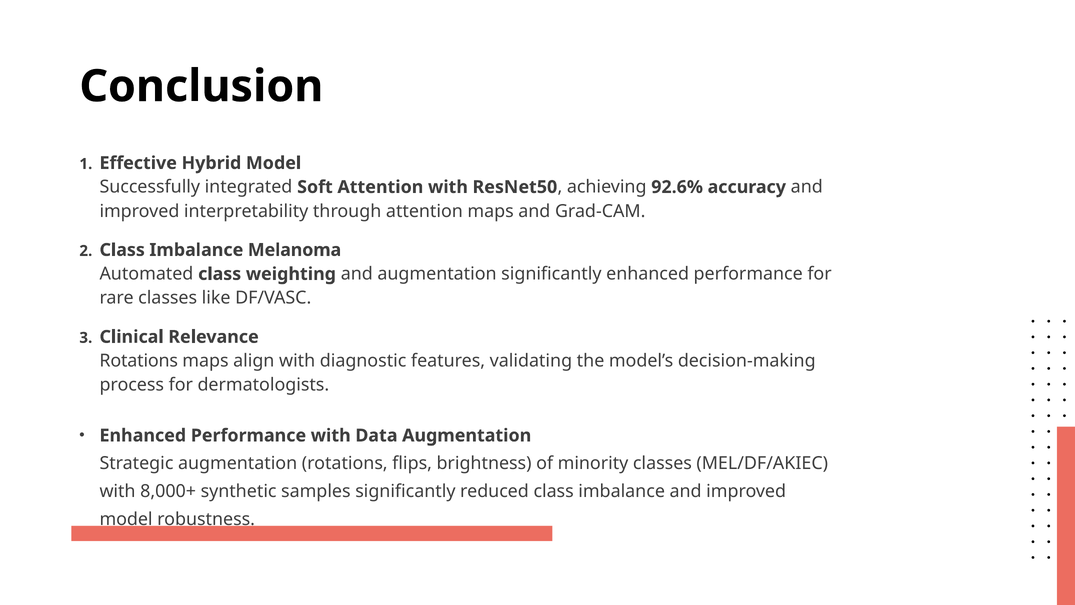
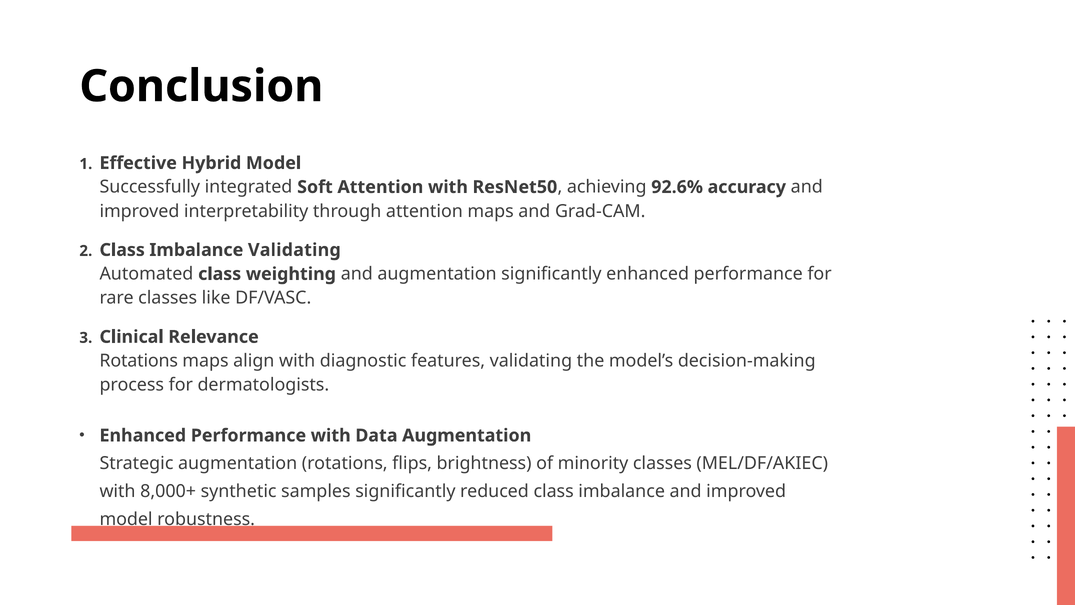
Imbalance Melanoma: Melanoma -> Validating (294, 250)
